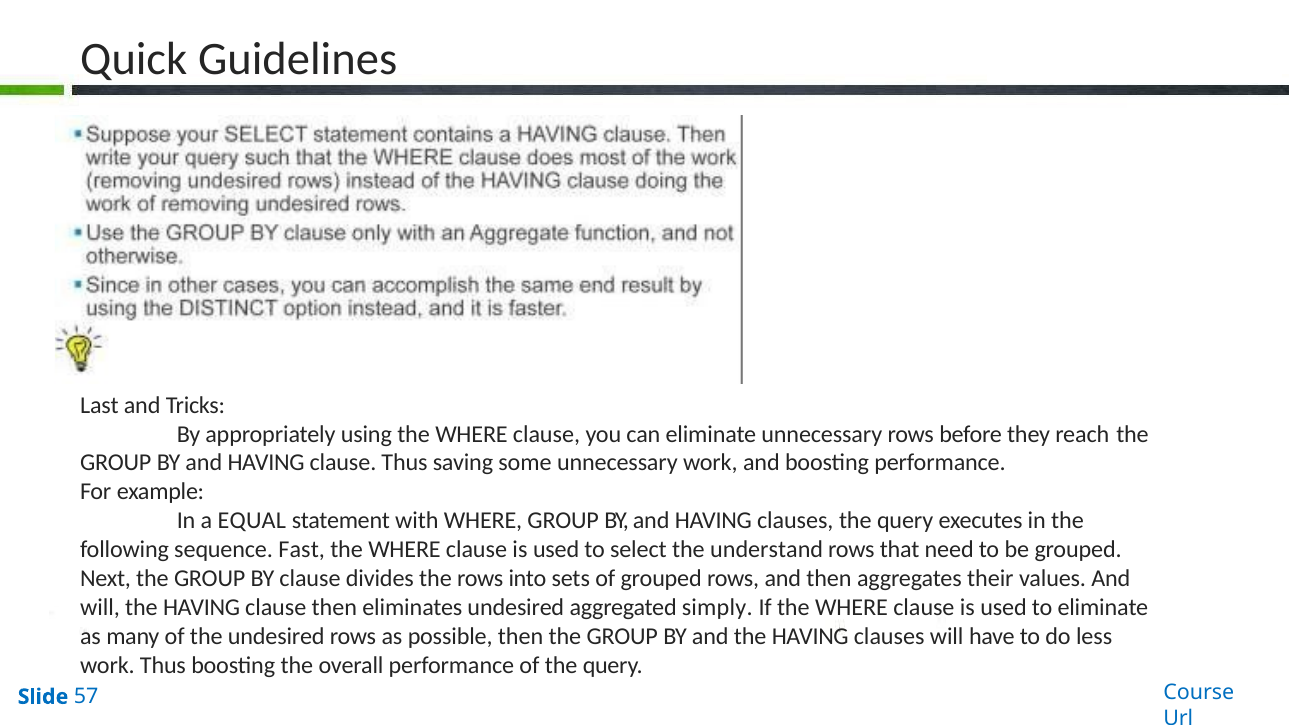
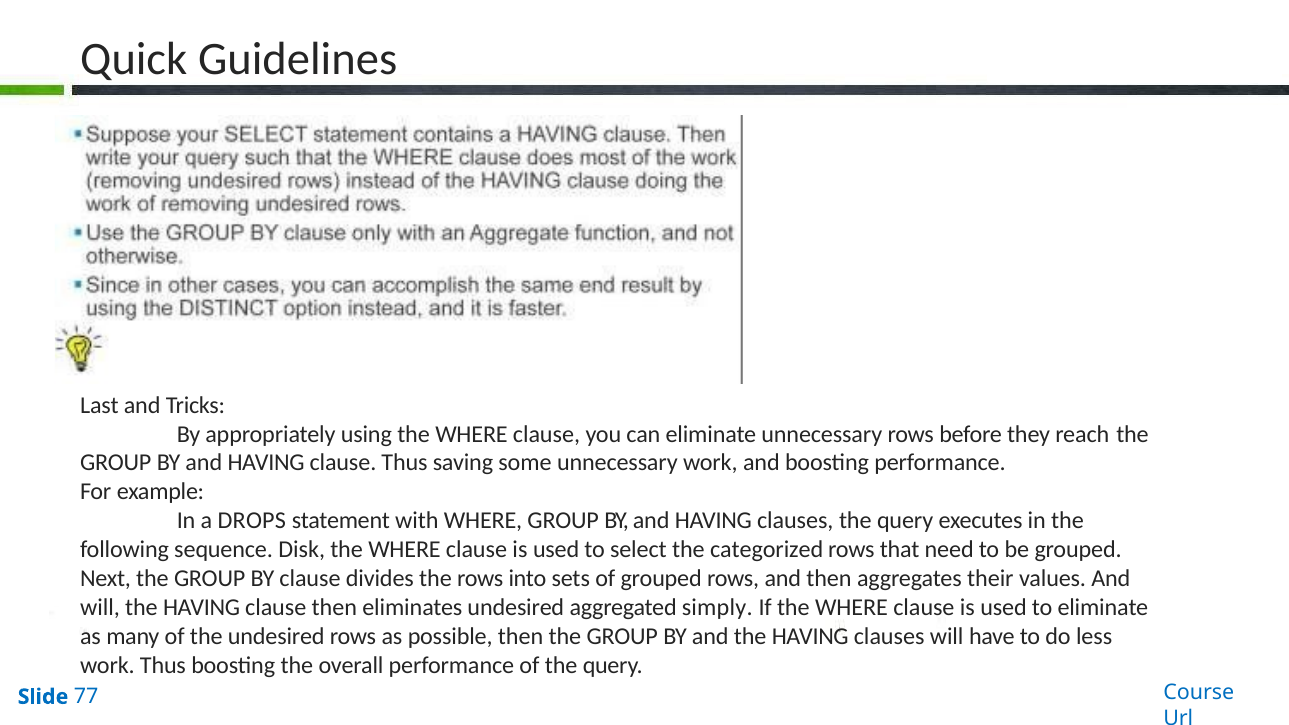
EQUAL: EQUAL -> DROPS (252, 521)
Fast: Fast -> Disk (302, 550)
understand: understand -> categorized (767, 550)
57: 57 -> 77 (86, 697)
